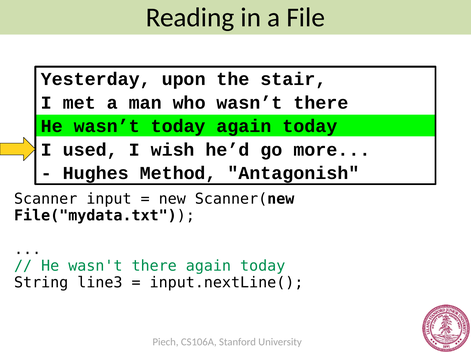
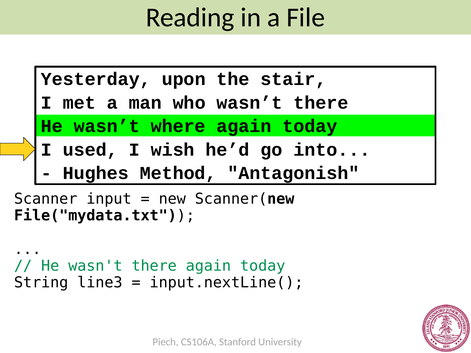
wasn’t today: today -> where (178, 126)
more: more -> into (332, 150)
